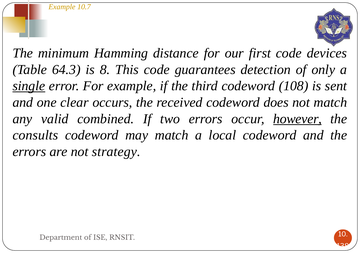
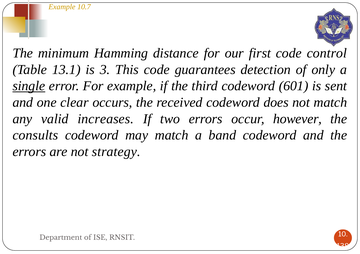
devices: devices -> control (327, 53)
64.3: 64.3 -> 13.1 (66, 70)
8: 8 -> 3 (105, 70)
108: 108 -> 601 (294, 86)
combined: combined -> increases (106, 119)
however underline: present -> none (297, 119)
local: local -> band (222, 135)
